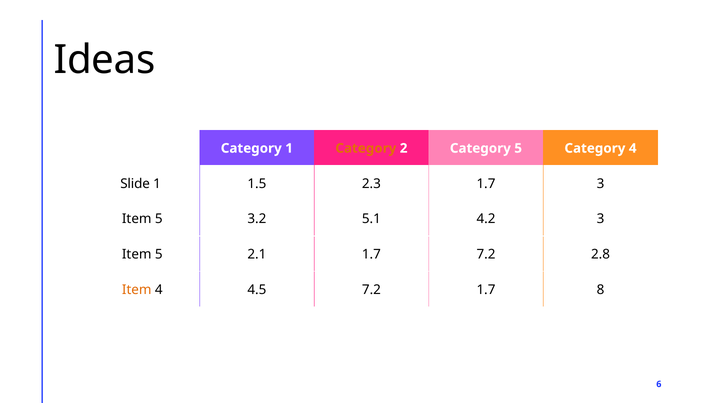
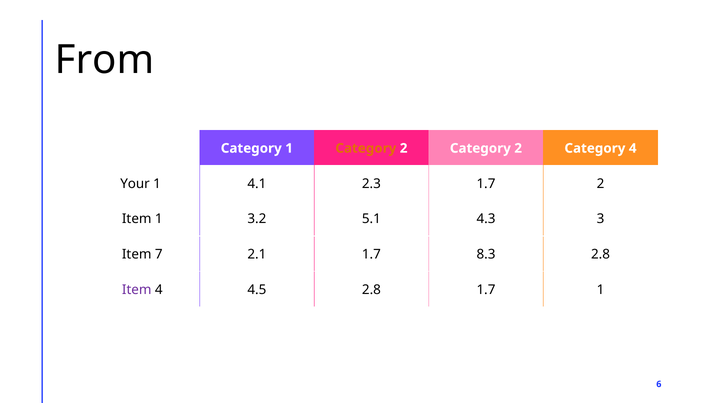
Ideas: Ideas -> From (104, 60)
2 Category 5: 5 -> 2 (518, 148)
Slide: Slide -> Your (135, 184)
1.5: 1.5 -> 4.1 (257, 184)
1.7 3: 3 -> 2 (601, 184)
5: 5 -> 1 (159, 219)
4.2: 4.2 -> 4.3 (486, 219)
5: 5 -> 7 (159, 254)
1.7 7.2: 7.2 -> 8.3 (486, 254)
Item colour: orange -> purple (137, 290)
4.5 7.2: 7.2 -> 2.8 (371, 290)
1.7 8: 8 -> 1 (601, 290)
